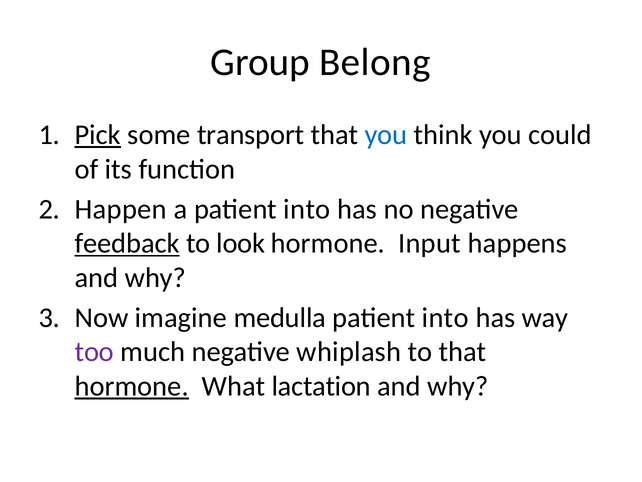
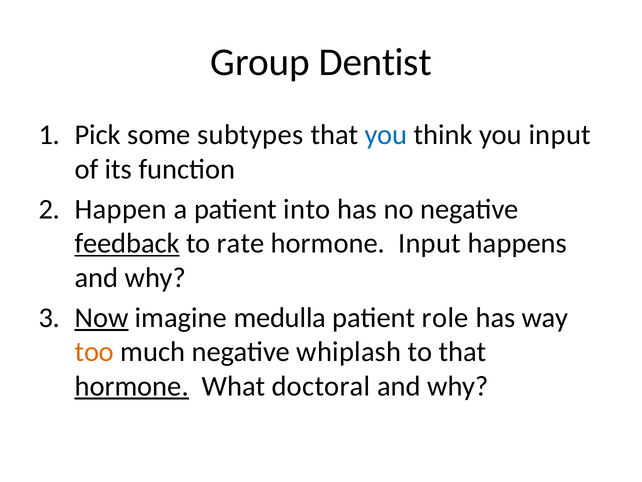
Belong: Belong -> Dentist (375, 62)
Pick underline: present -> none (98, 135)
transport: transport -> subtypes (250, 135)
you could: could -> input (560, 135)
look: look -> rate (241, 243)
Now underline: none -> present (102, 317)
into: into -> role (445, 317)
too colour: purple -> orange (94, 352)
lactation: lactation -> doctoral (321, 386)
